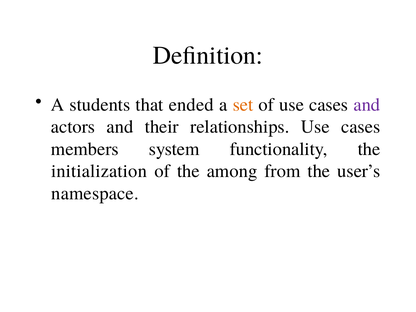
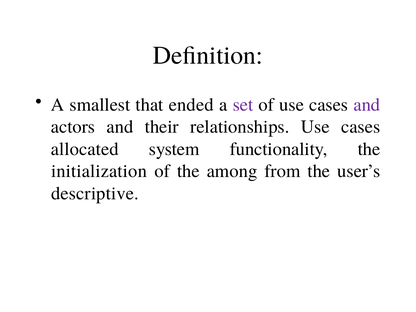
students: students -> smallest (100, 105)
set colour: orange -> purple (243, 105)
members: members -> allocated (85, 149)
namespace: namespace -> descriptive (95, 193)
